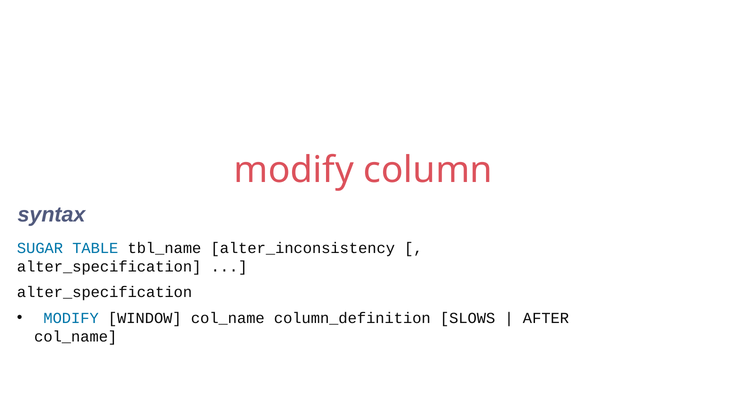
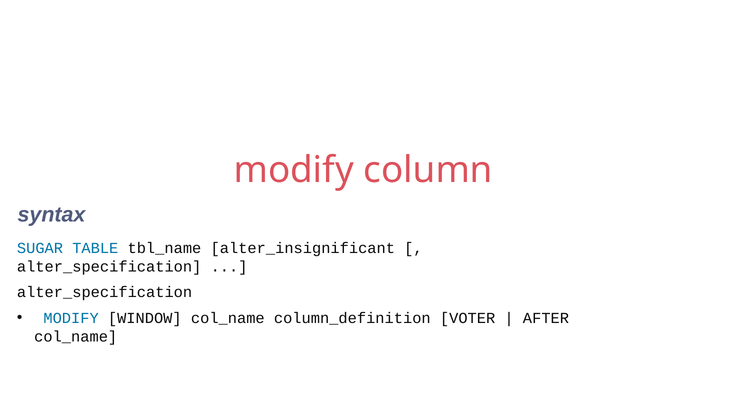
alter_inconsistency: alter_inconsistency -> alter_insignificant (303, 248)
SLOWS: SLOWS -> VOTER (468, 318)
